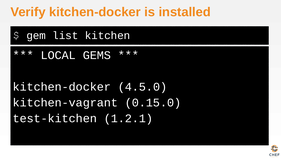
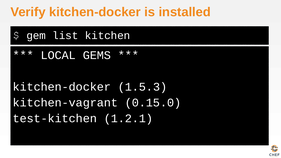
4.5.0: 4.5.0 -> 1.5.3 (142, 87)
